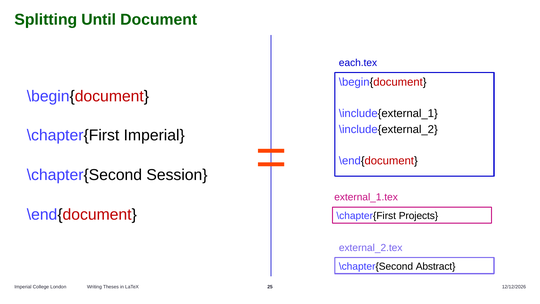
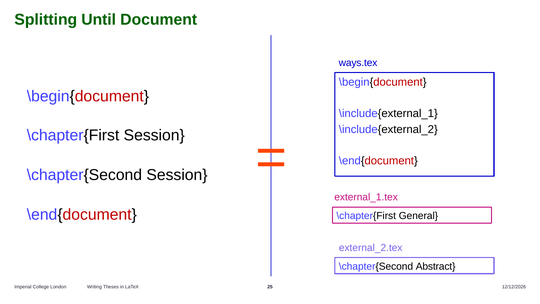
each.tex: each.tex -> ways.tex (358, 63)
\chapter{First Imperial: Imperial -> Session (154, 135)
Projects: Projects -> General (418, 216)
